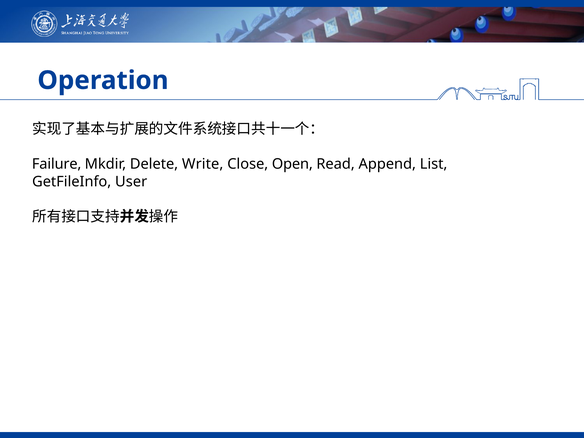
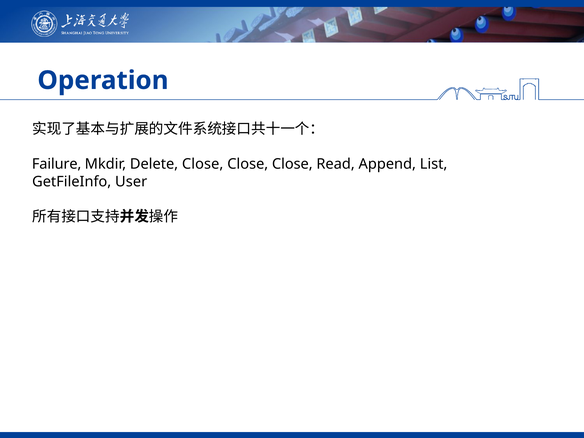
Delete Write: Write -> Close (203, 164)
Open: Open -> Close (292, 164)
